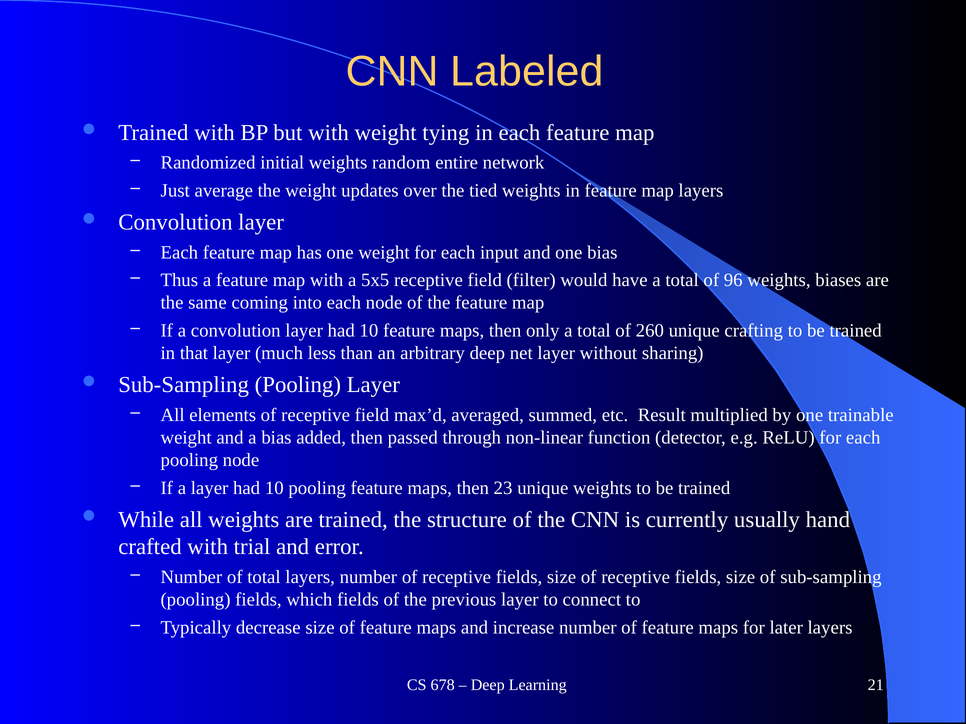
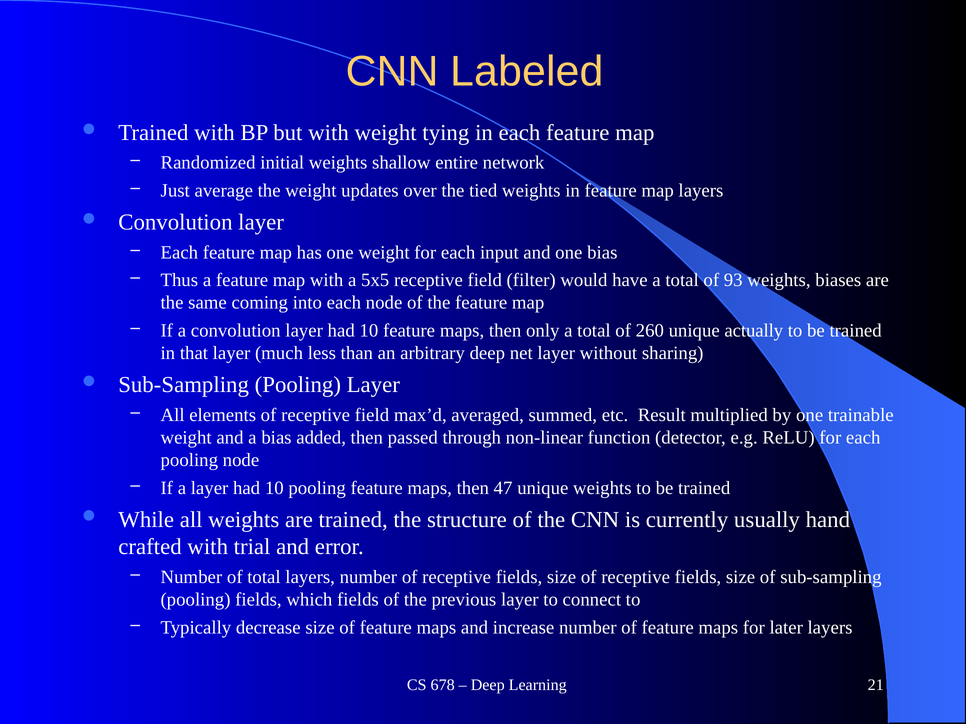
random: random -> shallow (401, 163)
96: 96 -> 93 (733, 280)
crafting: crafting -> actually (754, 331)
23: 23 -> 47 (503, 488)
